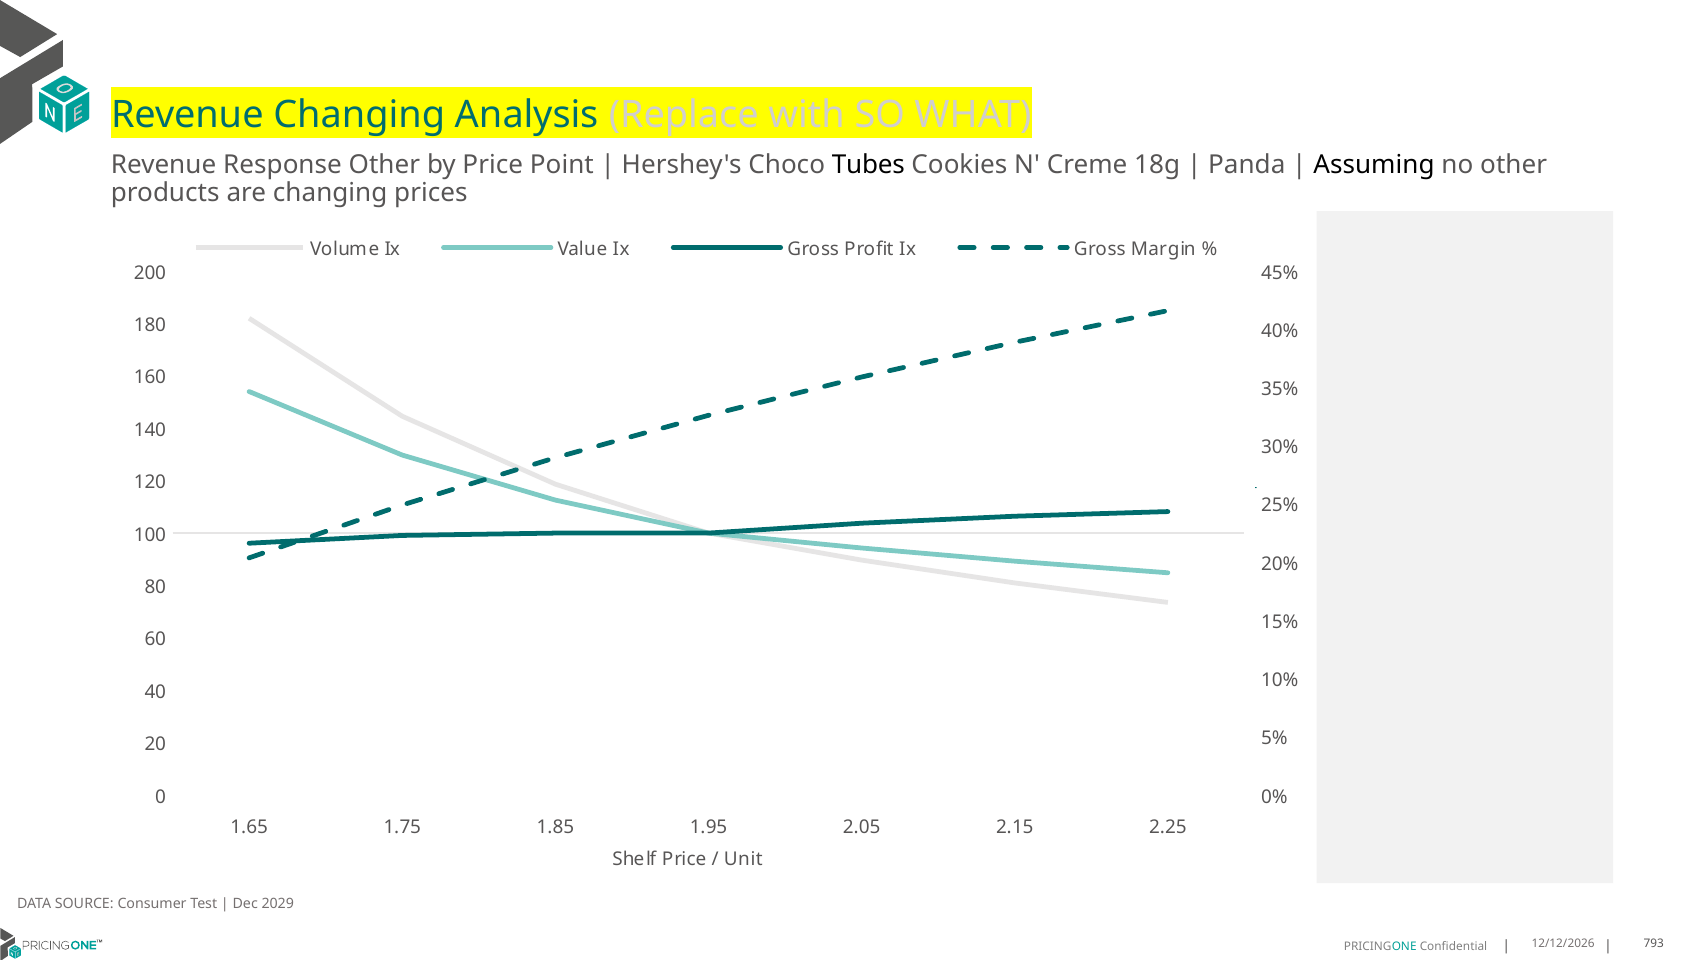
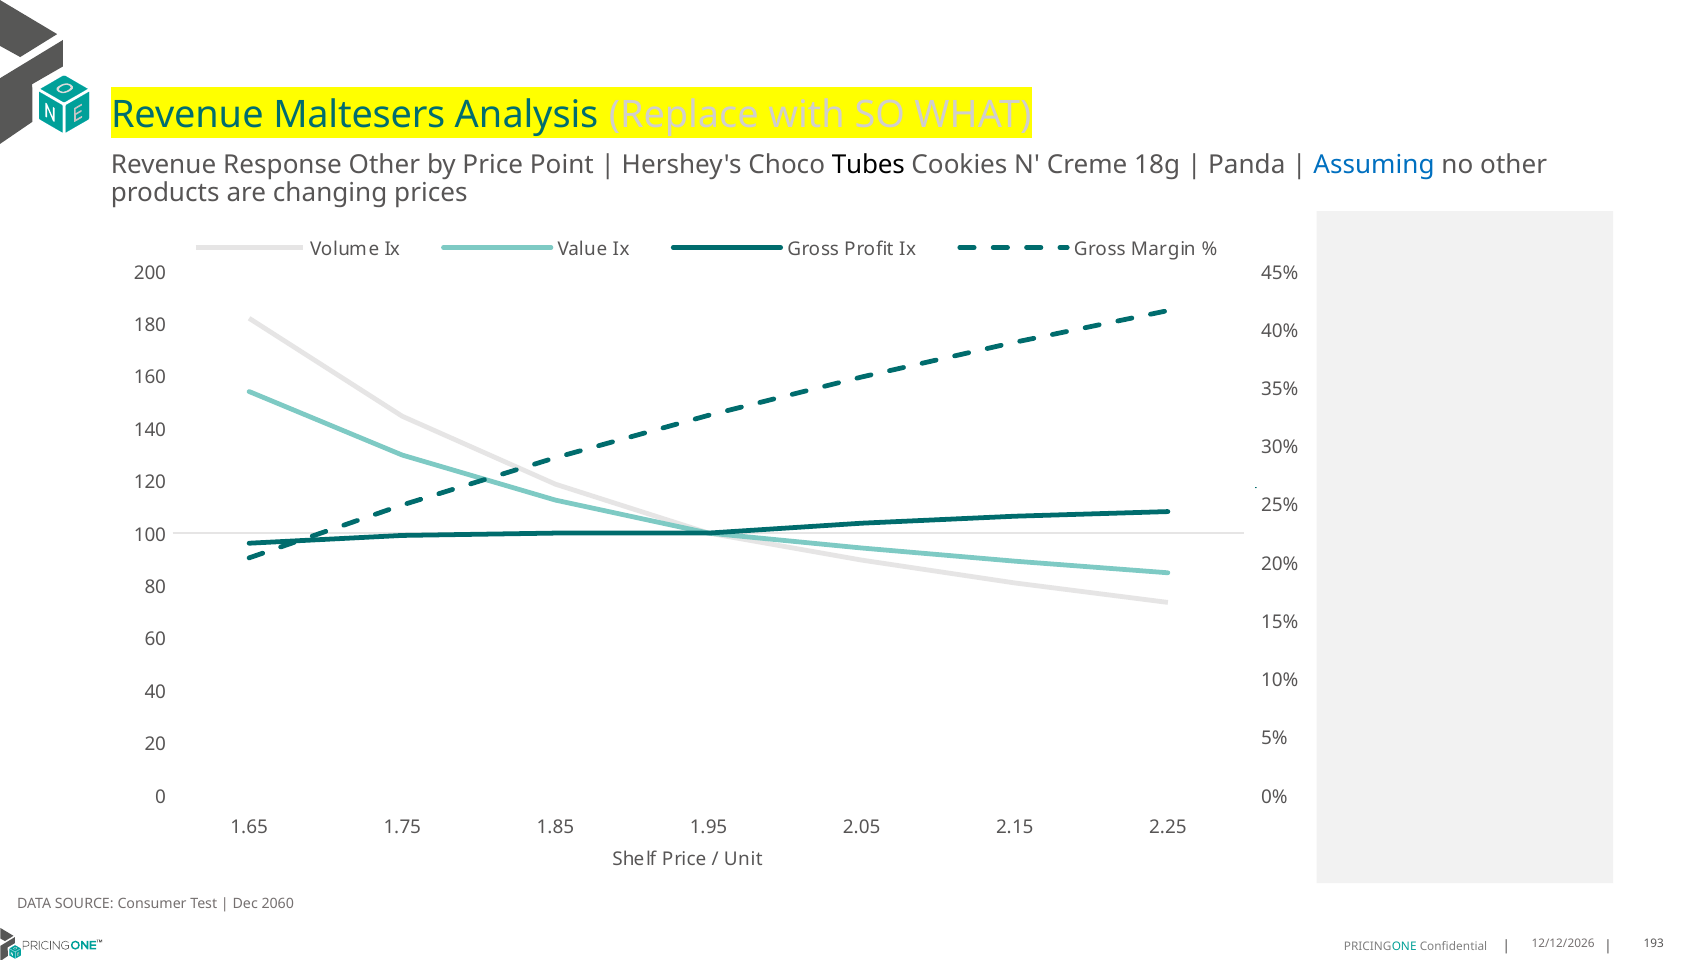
Revenue Changing: Changing -> Maltesers (359, 115)
Assuming colour: black -> blue (1374, 165)
2029: 2029 -> 2060 (278, 904)
793: 793 -> 193 (1654, 944)
